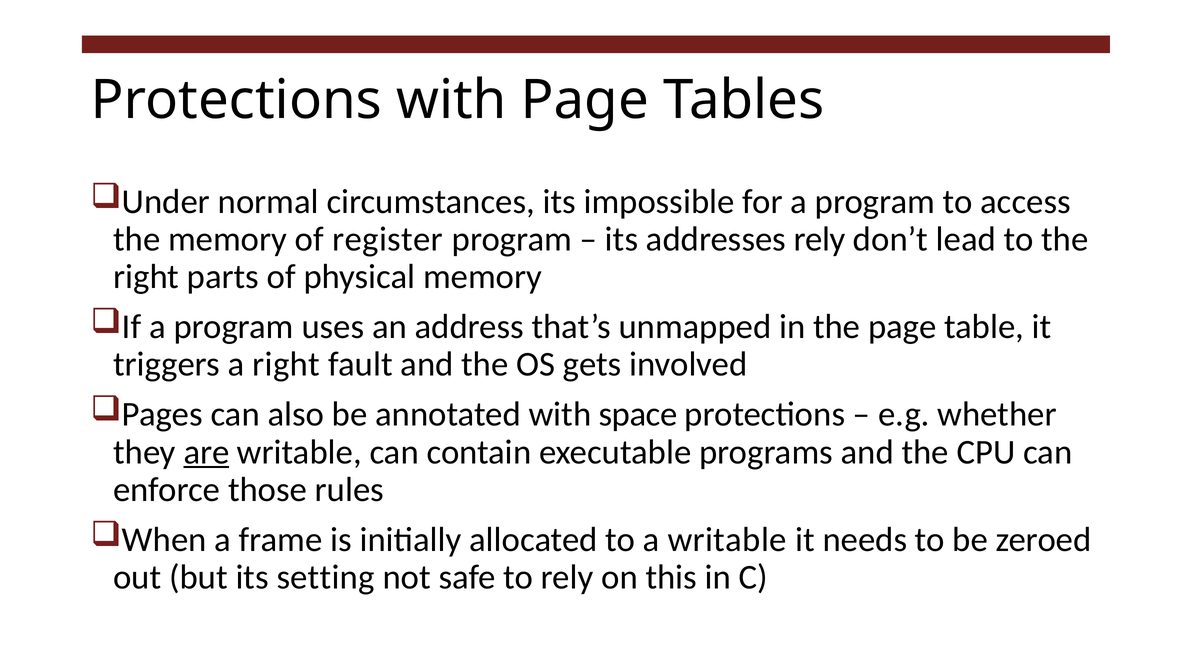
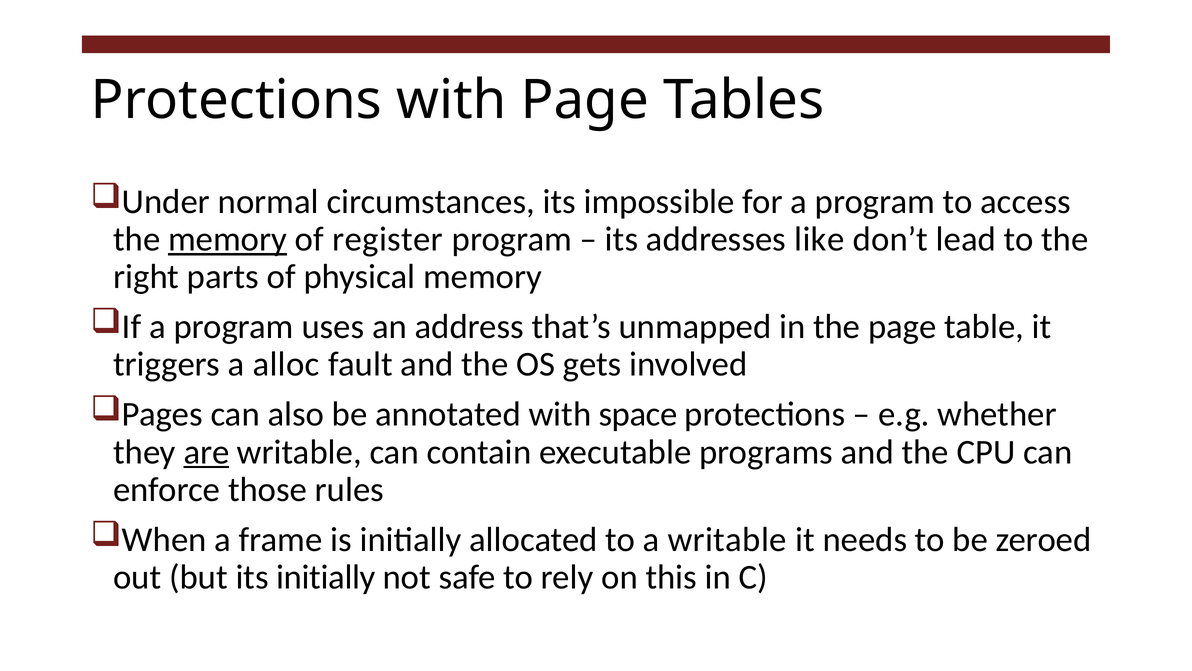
memory underline: none -> present (228, 239)
addresses rely: rely -> like (819, 239)
a right: right -> alloc (286, 364)
its setting: setting -> initially (326, 577)
